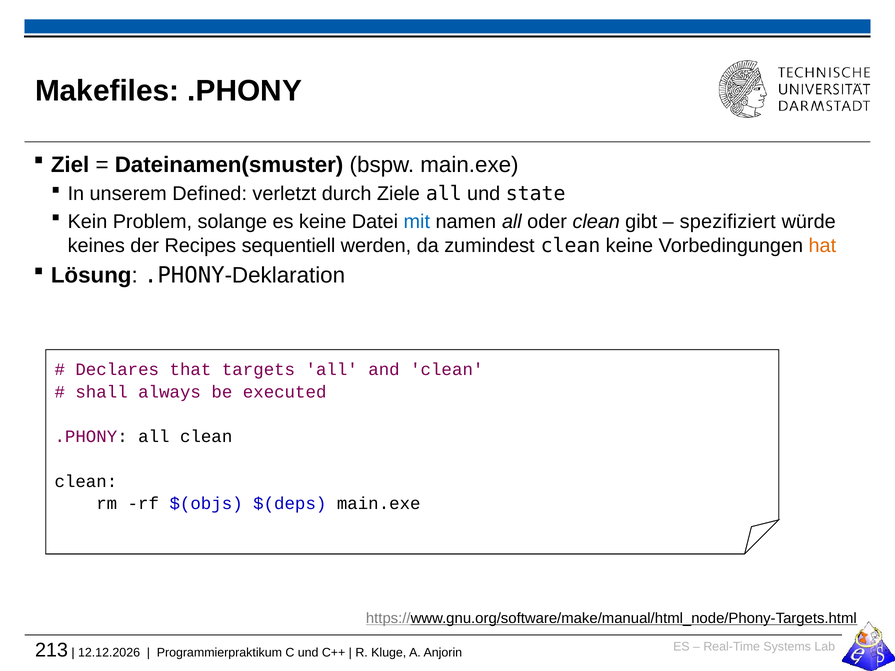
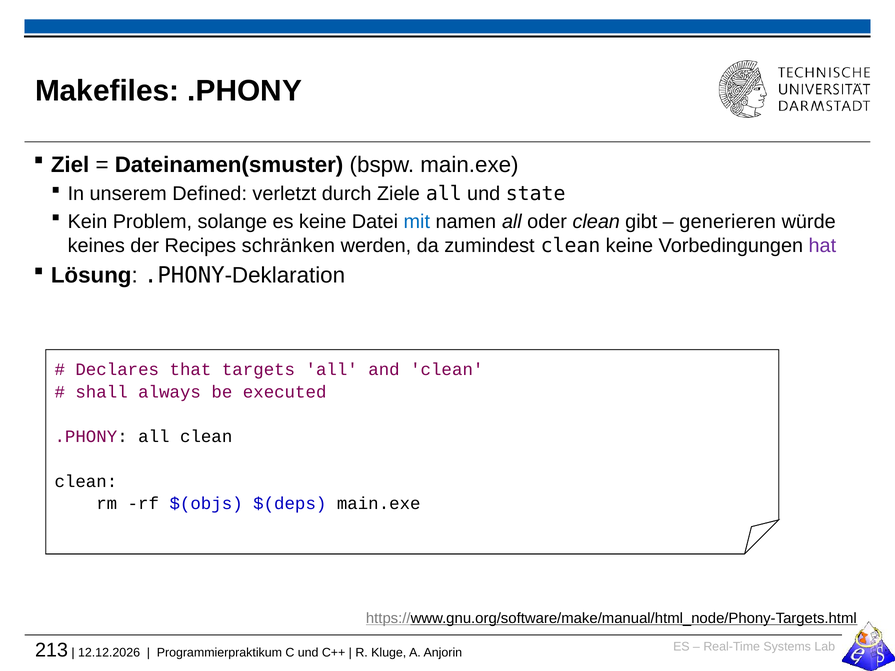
spezifiziert: spezifiziert -> generieren (728, 222)
sequentiell: sequentiell -> schränken (288, 246)
hat colour: orange -> purple (822, 246)
